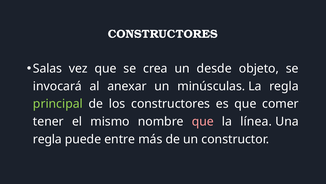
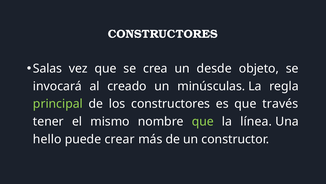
anexar: anexar -> creado (127, 86)
comer: comer -> través (280, 104)
que colour: pink -> light green (203, 121)
regla: regla -> hello (47, 139)
entre: entre -> crear (120, 139)
